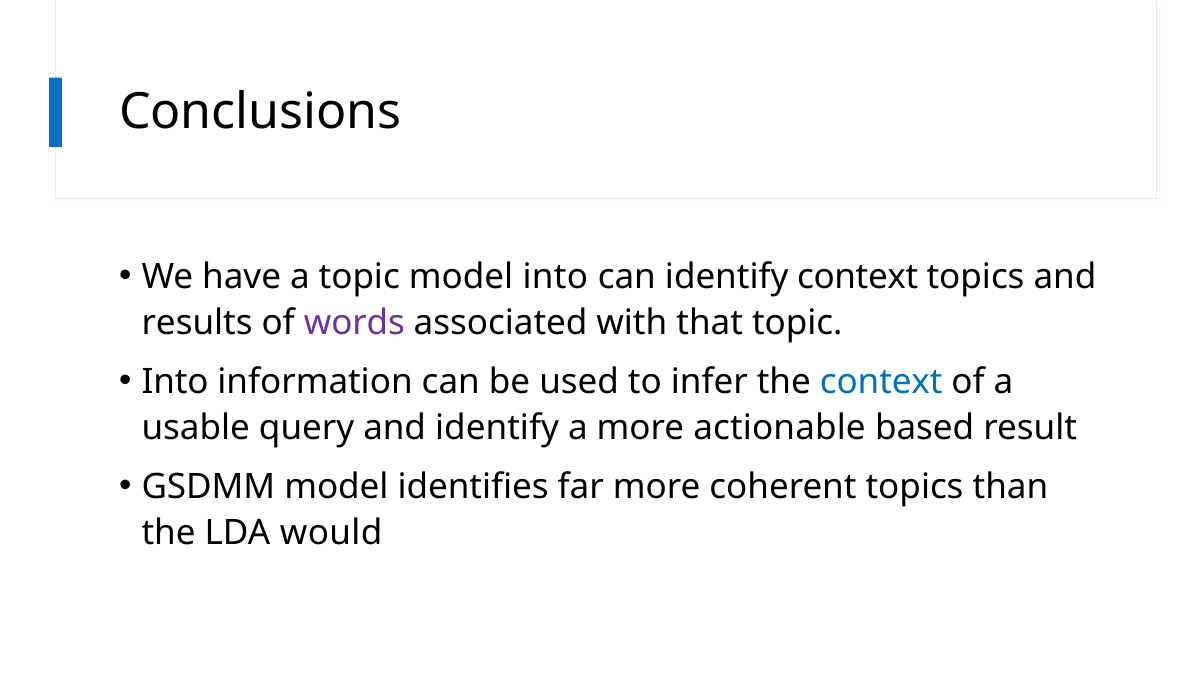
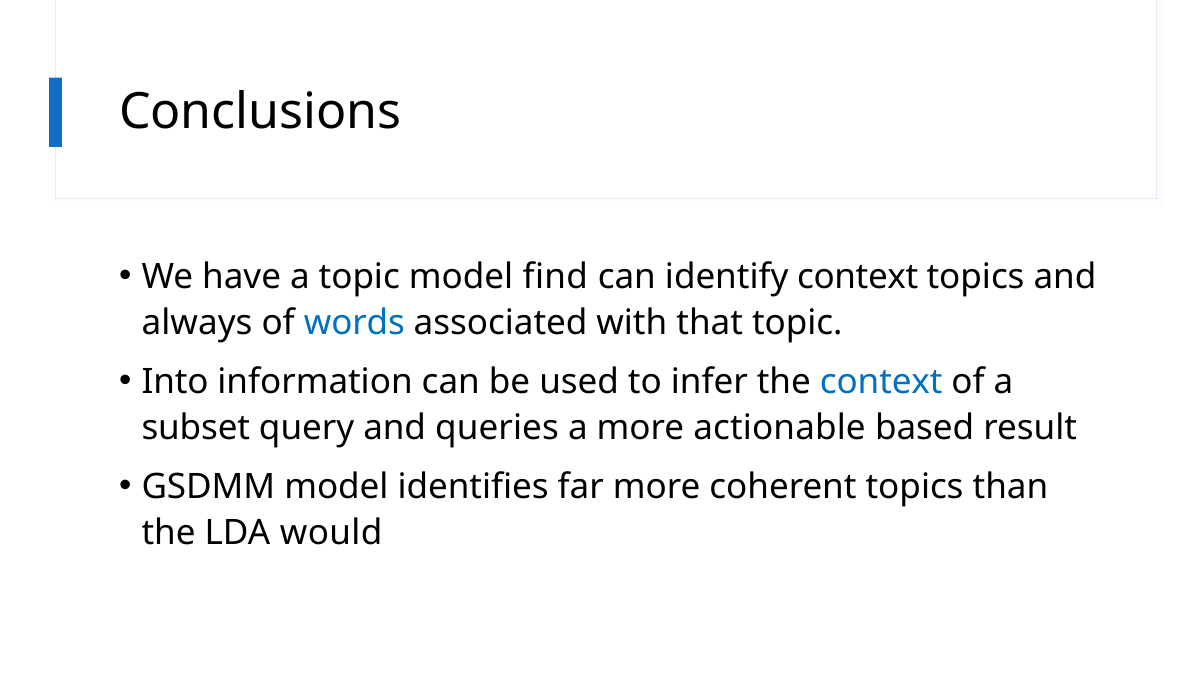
model into: into -> find (555, 276)
results: results -> always (197, 323)
words colour: purple -> blue (354, 323)
usable: usable -> subset (196, 428)
and identify: identify -> queries (497, 428)
